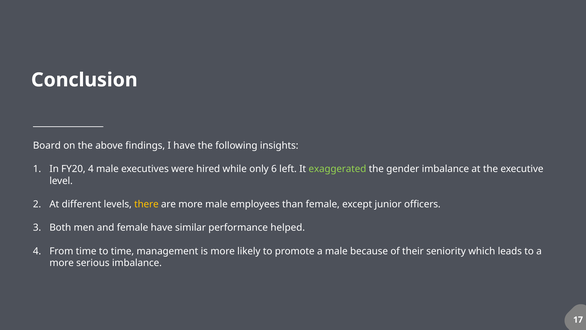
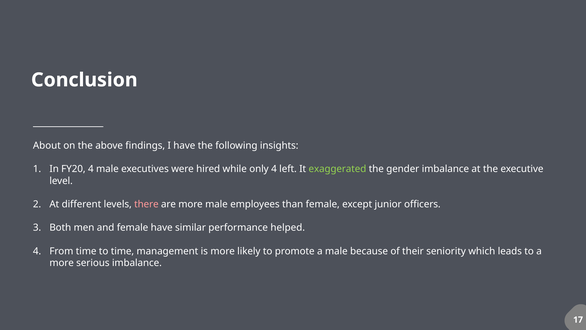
Board: Board -> About (47, 145)
only 6: 6 -> 4 (274, 169)
there colour: yellow -> pink (146, 204)
